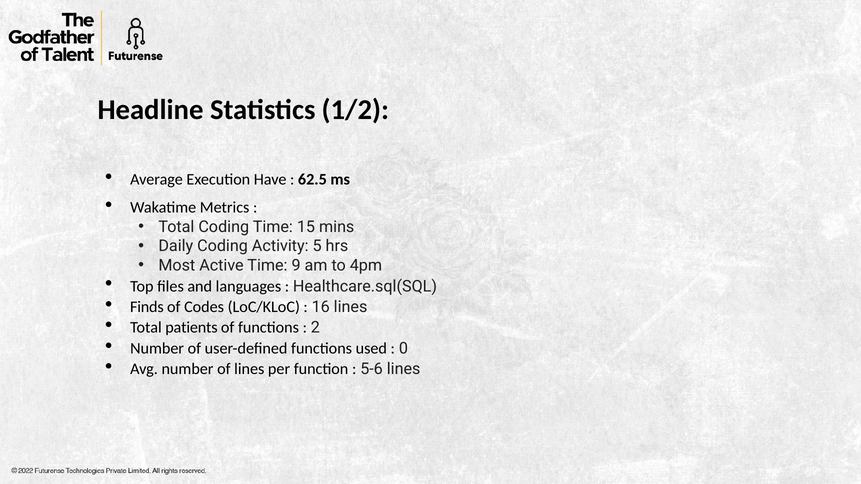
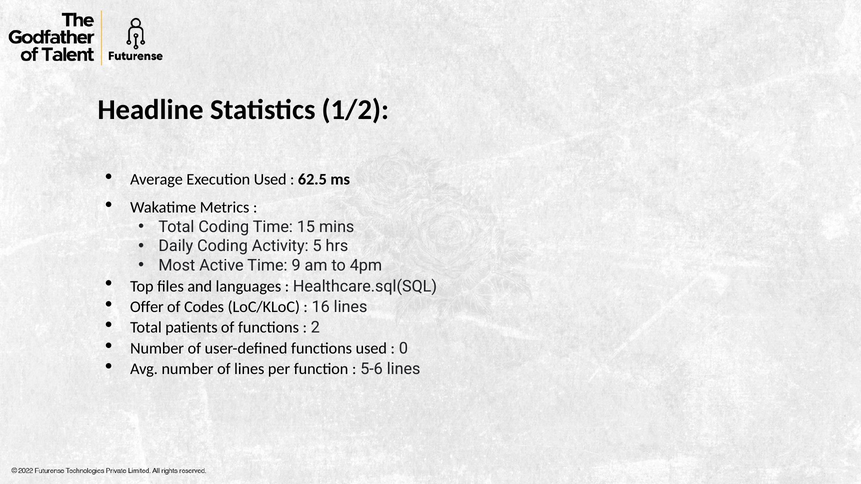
Execution Have: Have -> Used (270, 180)
Finds: Finds -> Offer (147, 307)
